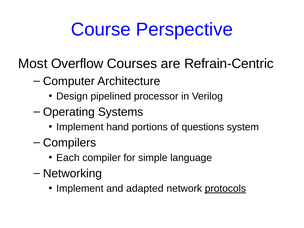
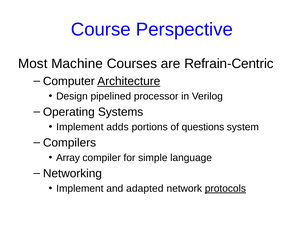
Overflow: Overflow -> Machine (77, 64)
Architecture underline: none -> present (129, 81)
hand: hand -> adds (118, 127)
Each: Each -> Array (68, 158)
